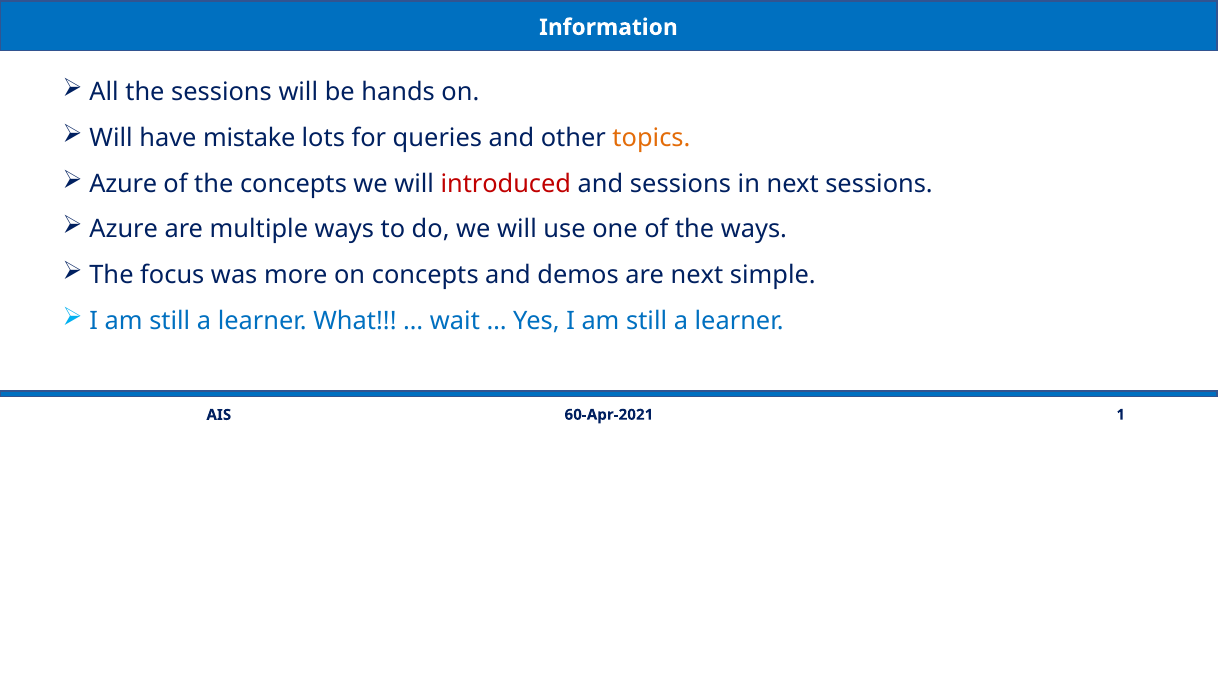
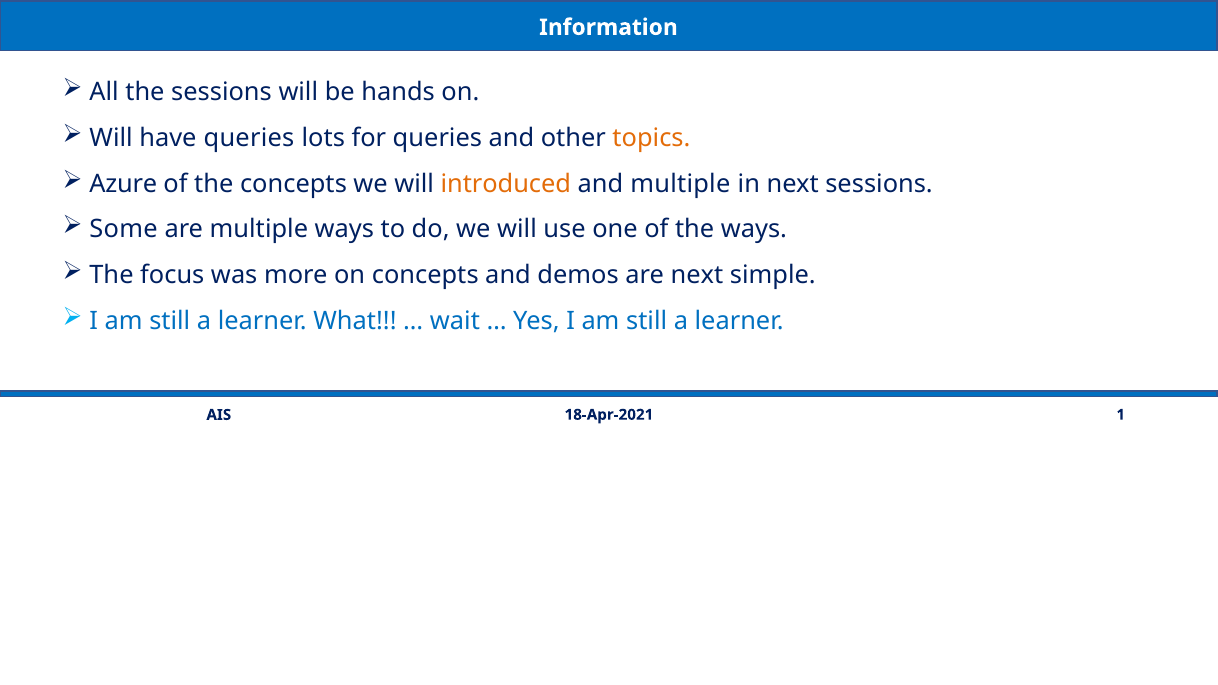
have mistake: mistake -> queries (249, 138)
introduced colour: red -> orange (506, 184)
and sessions: sessions -> multiple (680, 184)
Azure: Azure -> Some (124, 229)
60-Apr-2021: 60-Apr-2021 -> 18-Apr-2021 (609, 415)
